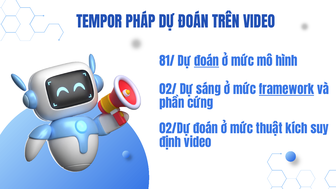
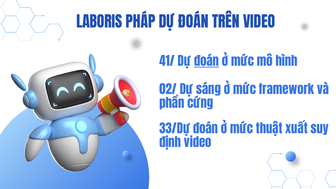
TEMPOR: TEMPOR -> LABORIS (99, 22)
81/: 81/ -> 41/ (167, 62)
framework underline: present -> none (287, 90)
02/Dự: 02/Dự -> 33/Dự (175, 129)
kích: kích -> xuất (296, 129)
